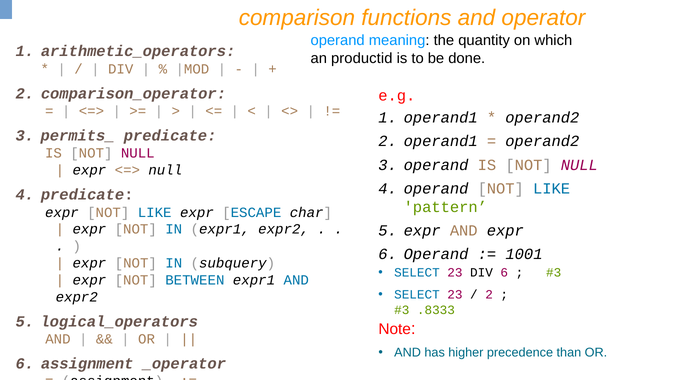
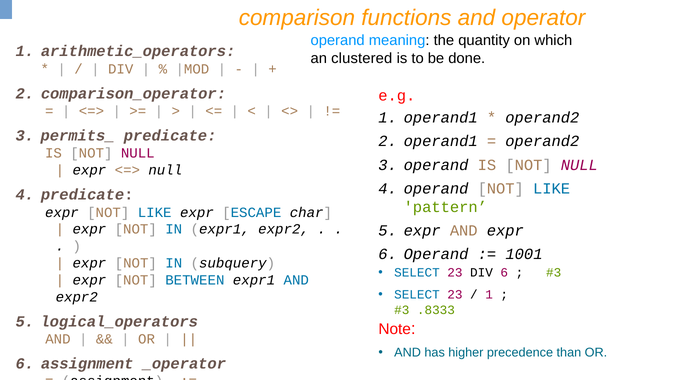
productid: productid -> clustered (362, 58)
2: 2 -> 1 (489, 294)
